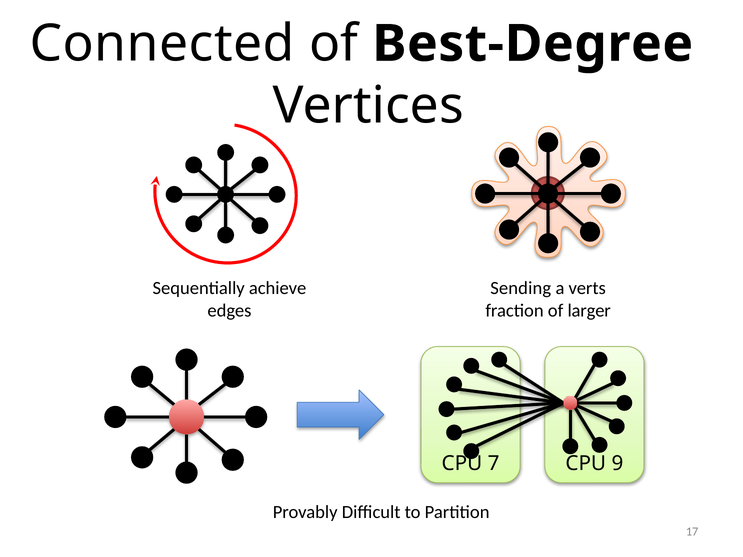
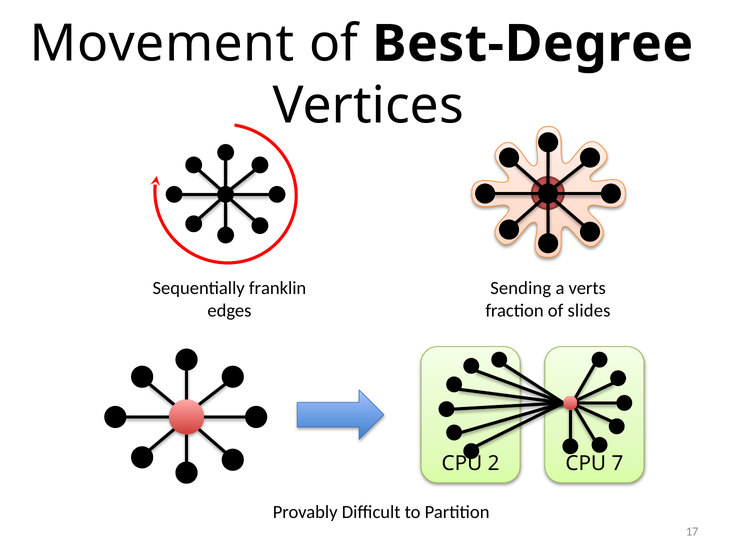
Connected: Connected -> Movement (162, 44)
achieve: achieve -> franklin (278, 288)
larger: larger -> slides (589, 311)
7: 7 -> 2 (494, 463)
9: 9 -> 7 (617, 463)
